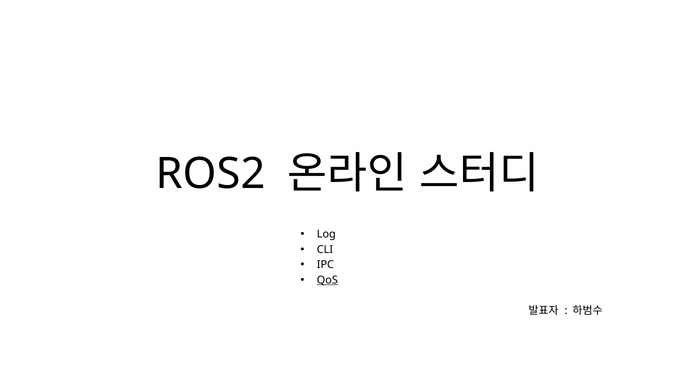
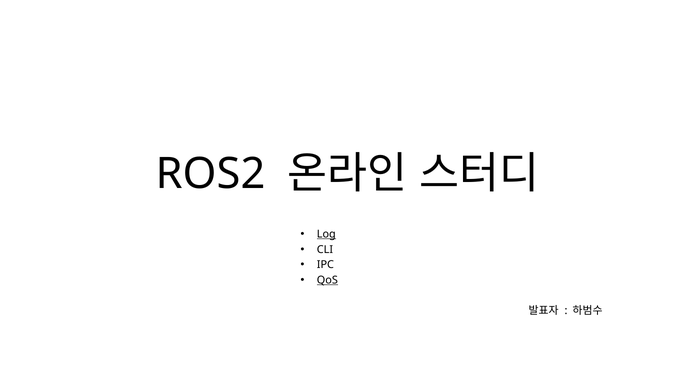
Log underline: none -> present (326, 234)
